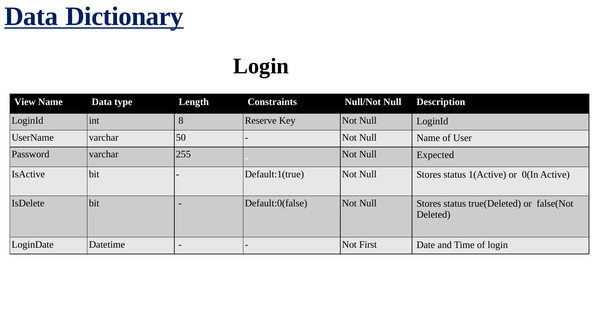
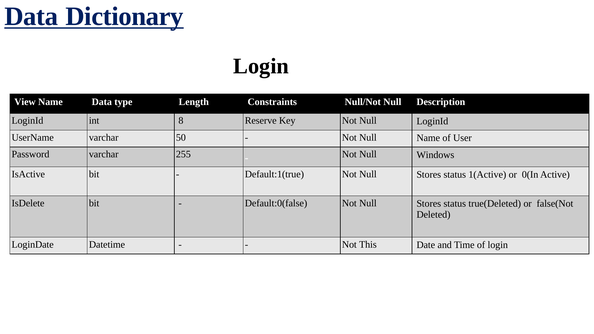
Expected: Expected -> Windows (435, 155)
First: First -> This (368, 245)
